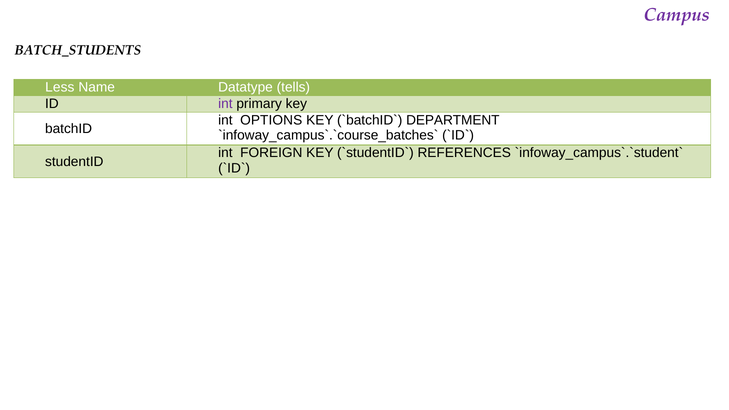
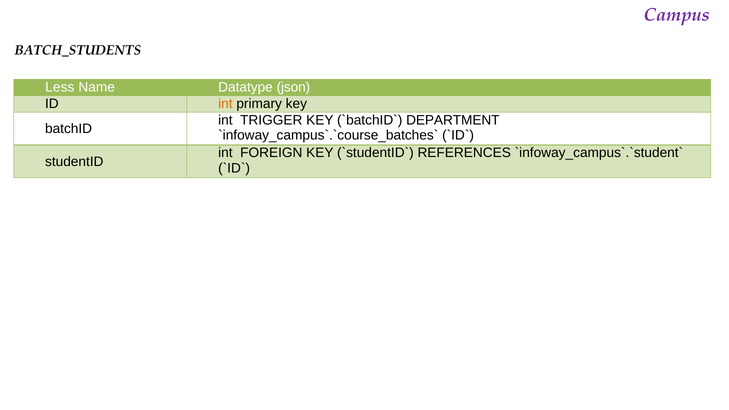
tells: tells -> json (293, 87)
int colour: purple -> orange (225, 104)
OPTIONS: OPTIONS -> TRIGGER (271, 120)
